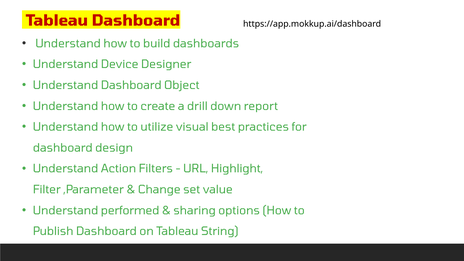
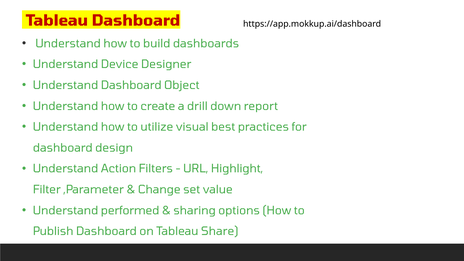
String: String -> Share (220, 231)
